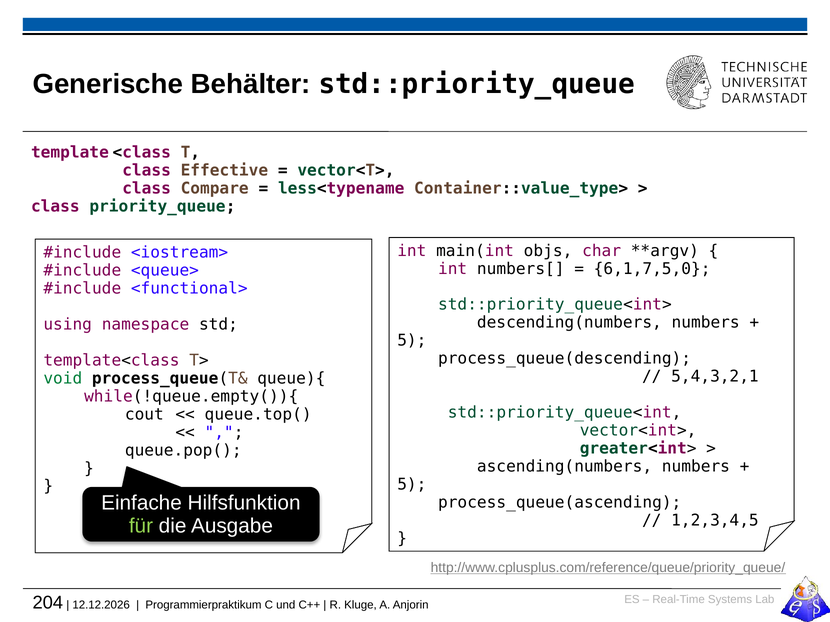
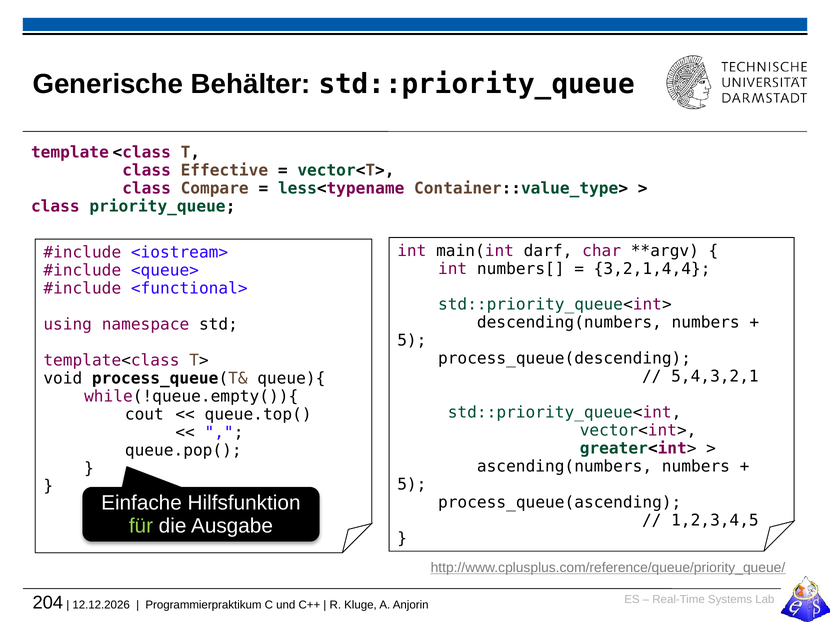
objs: objs -> darf (548, 251)
6,1,7,5,0: 6,1,7,5,0 -> 3,2,1,4,4 (652, 269)
void colour: green -> black (63, 379)
